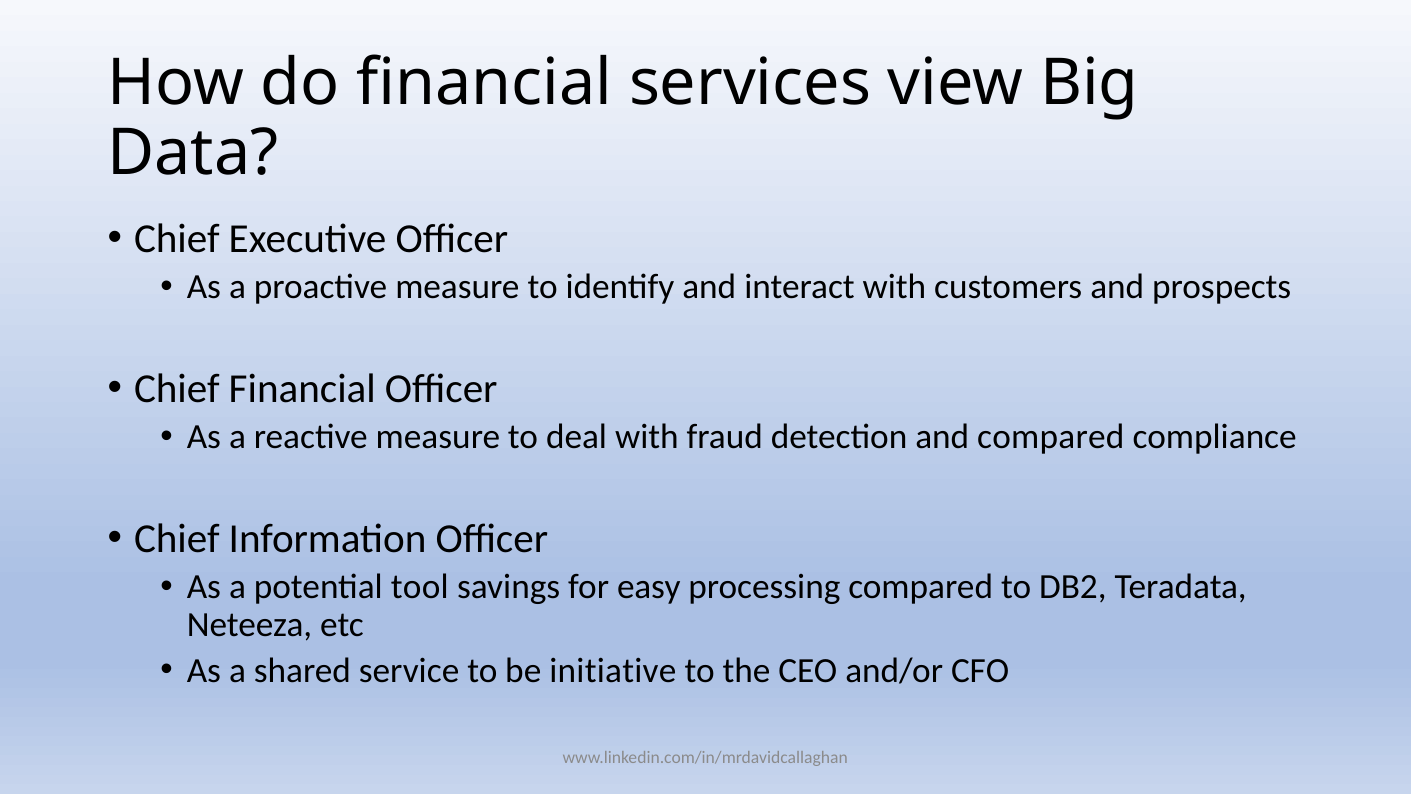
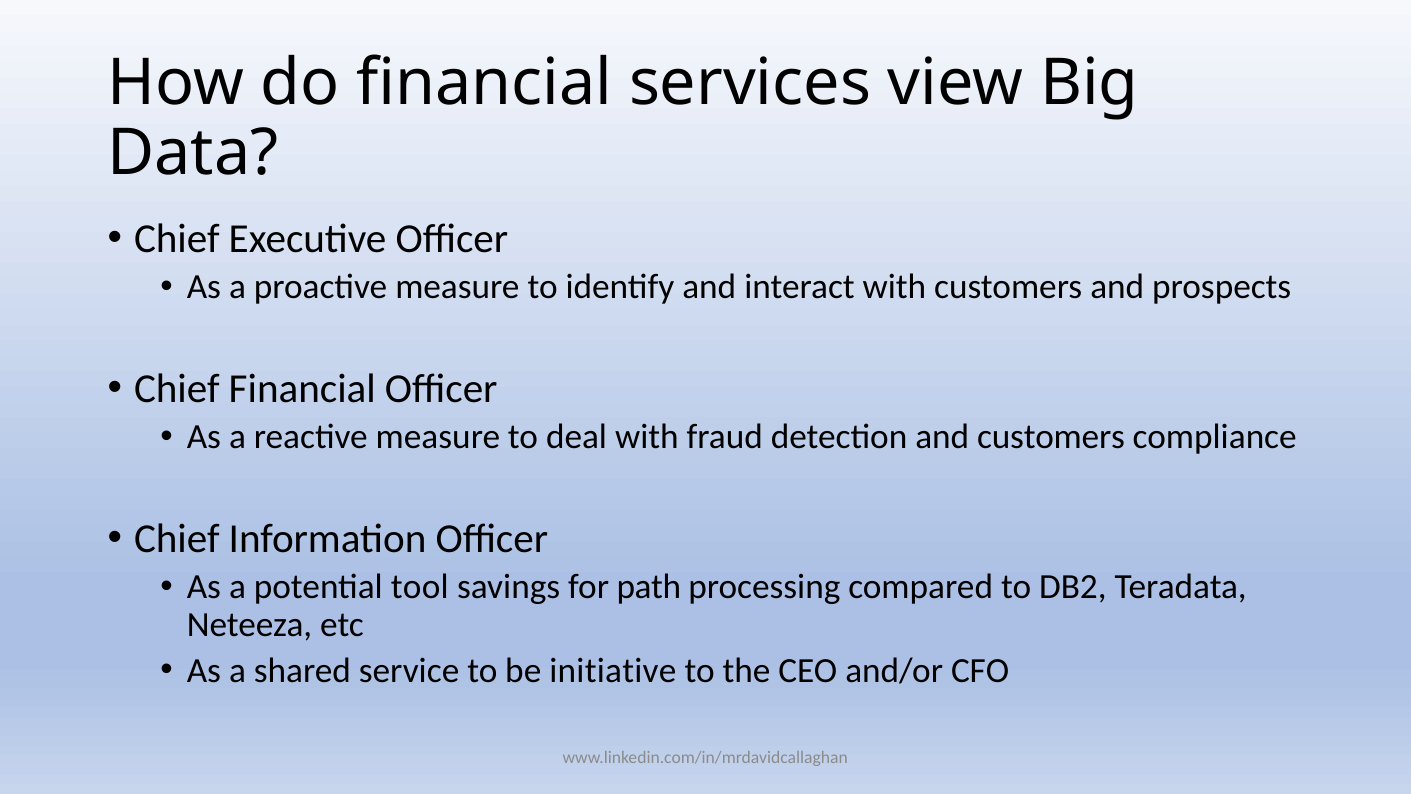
and compared: compared -> customers (1051, 437)
easy: easy -> path (649, 587)
